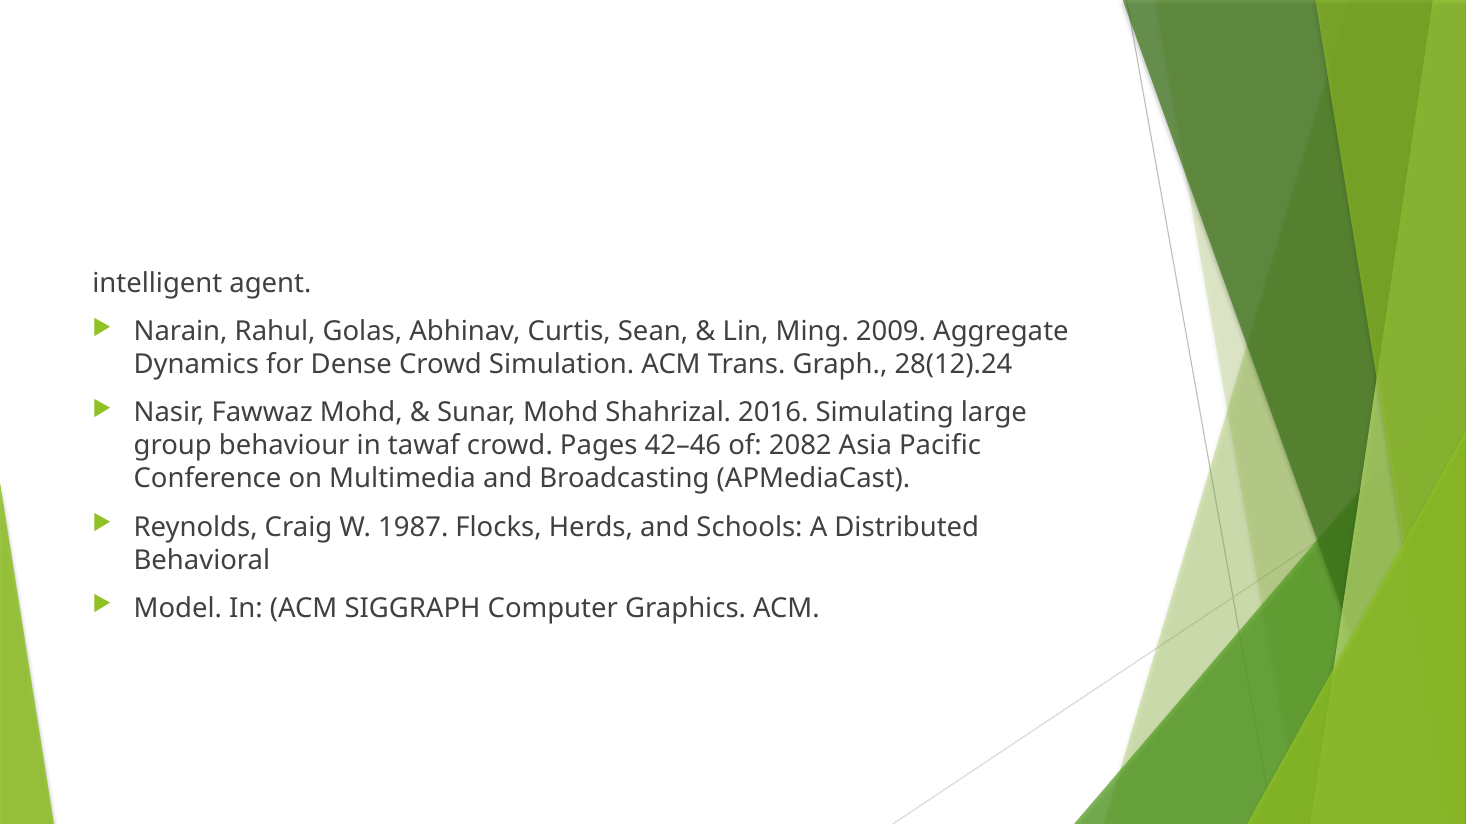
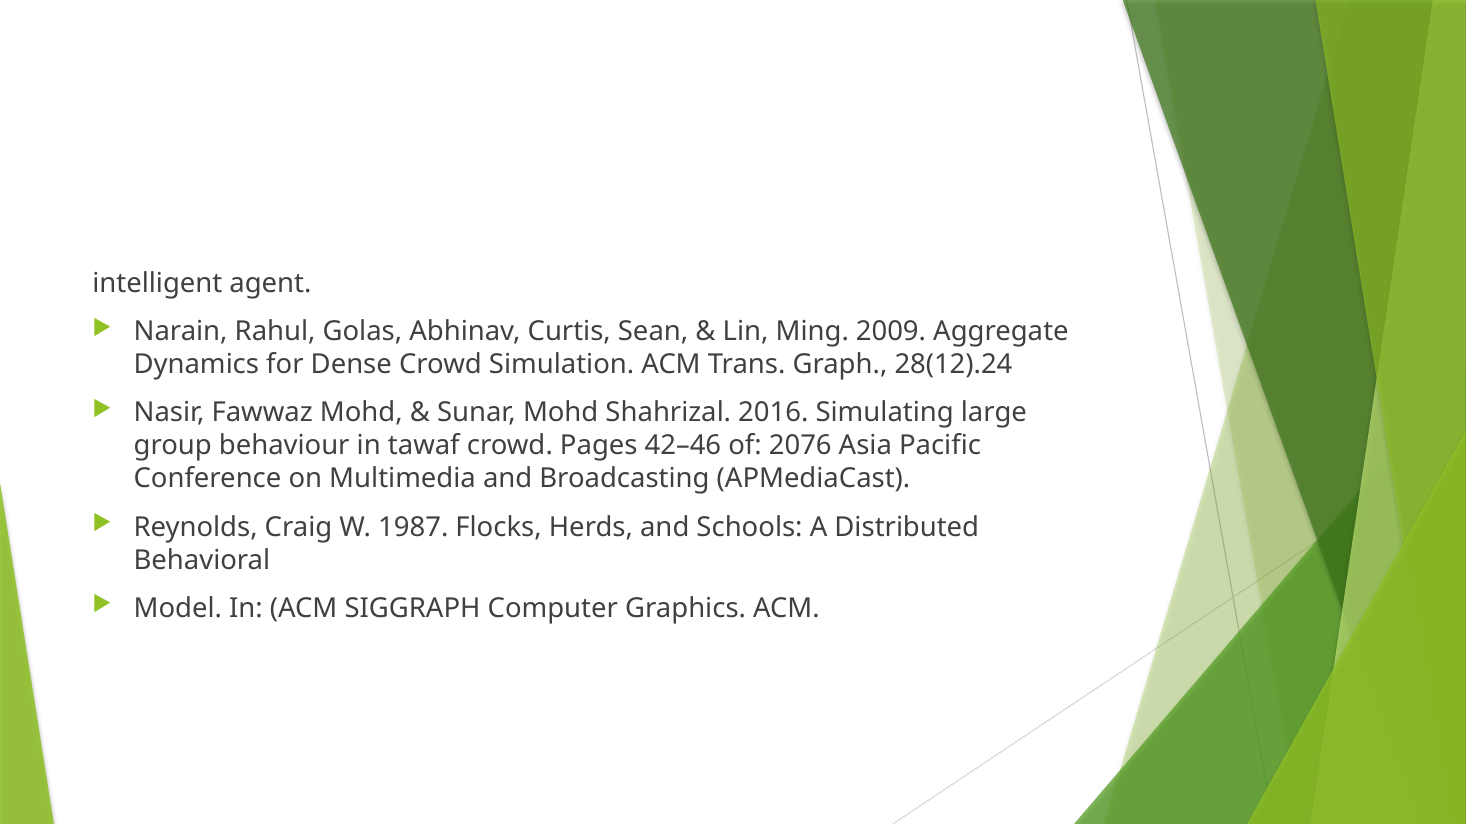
2082: 2082 -> 2076 (800, 446)
